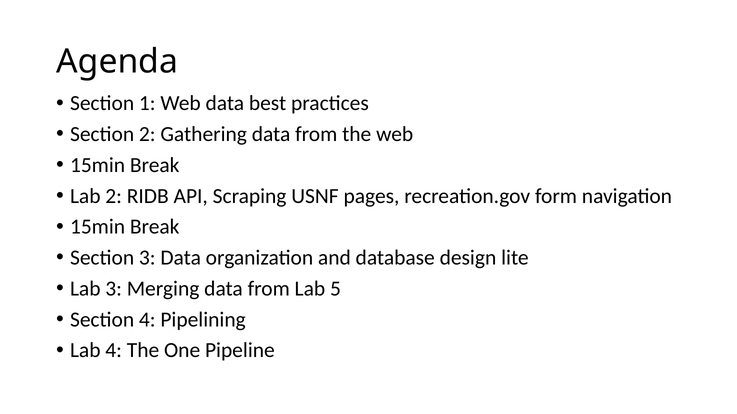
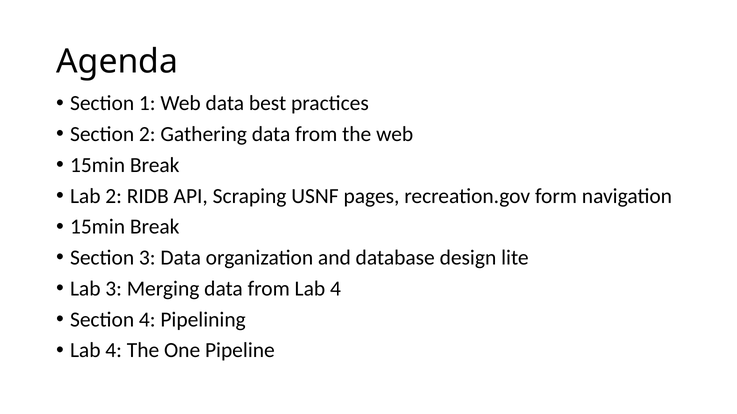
from Lab 5: 5 -> 4 (335, 289)
